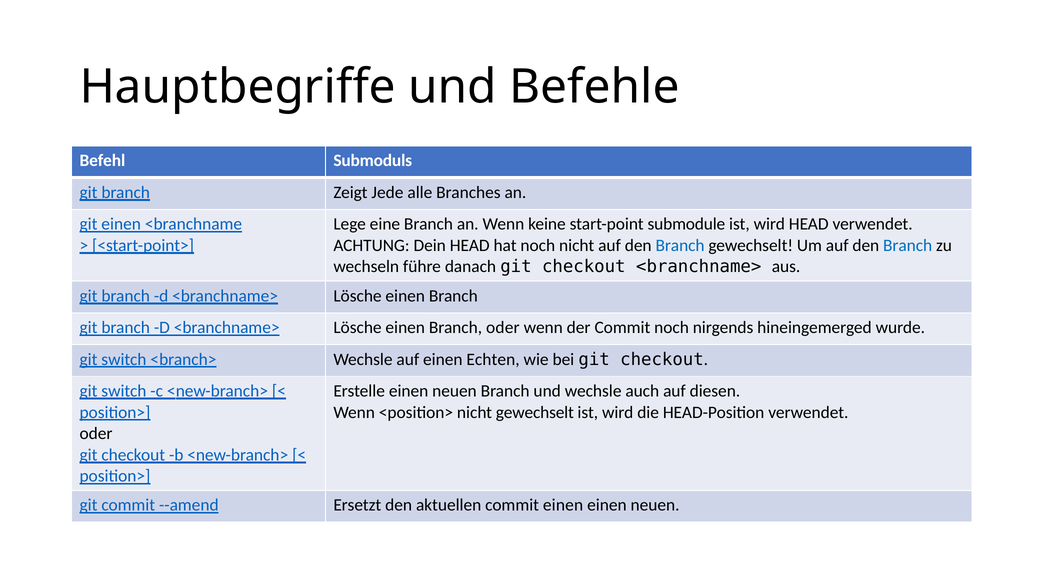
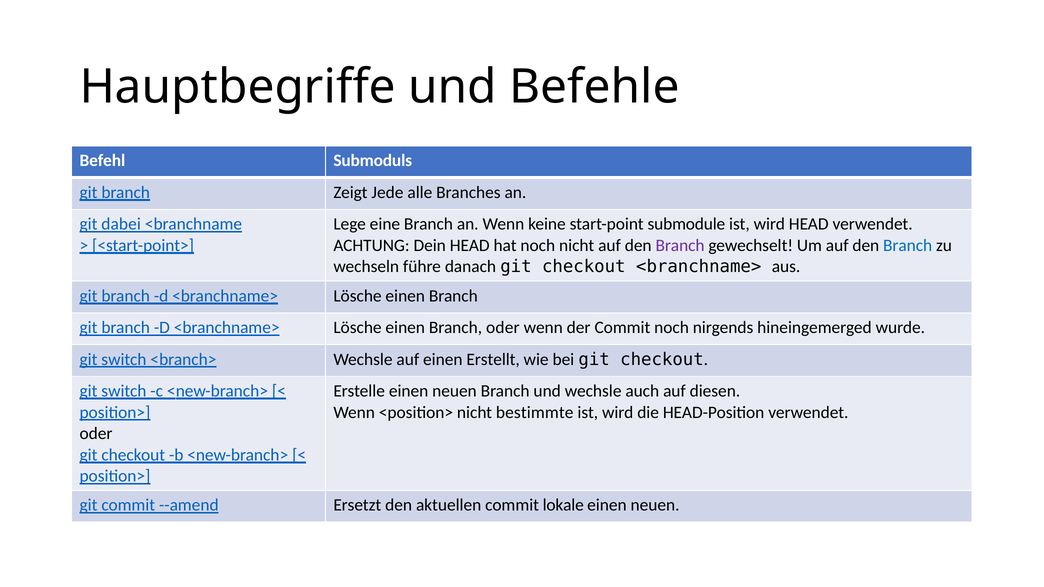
git einen: einen -> dabei (121, 224)
Branch colour: blue -> purple (680, 246)
Echten: Echten -> Erstellt (493, 359)
nicht gewechselt: gewechselt -> bestimmte (535, 412)
commit einen: einen -> lokale (563, 505)
